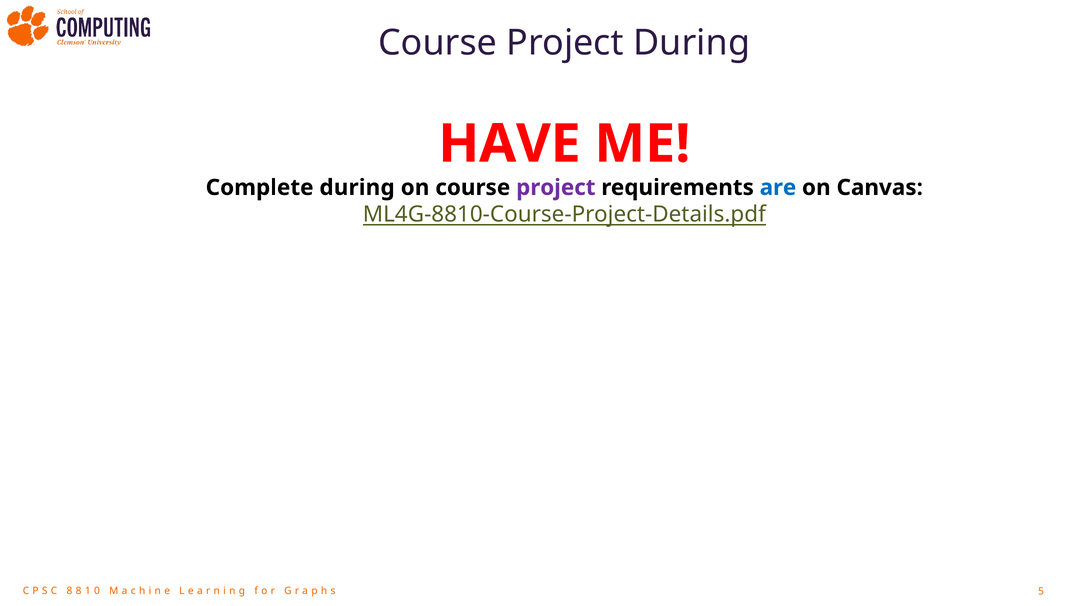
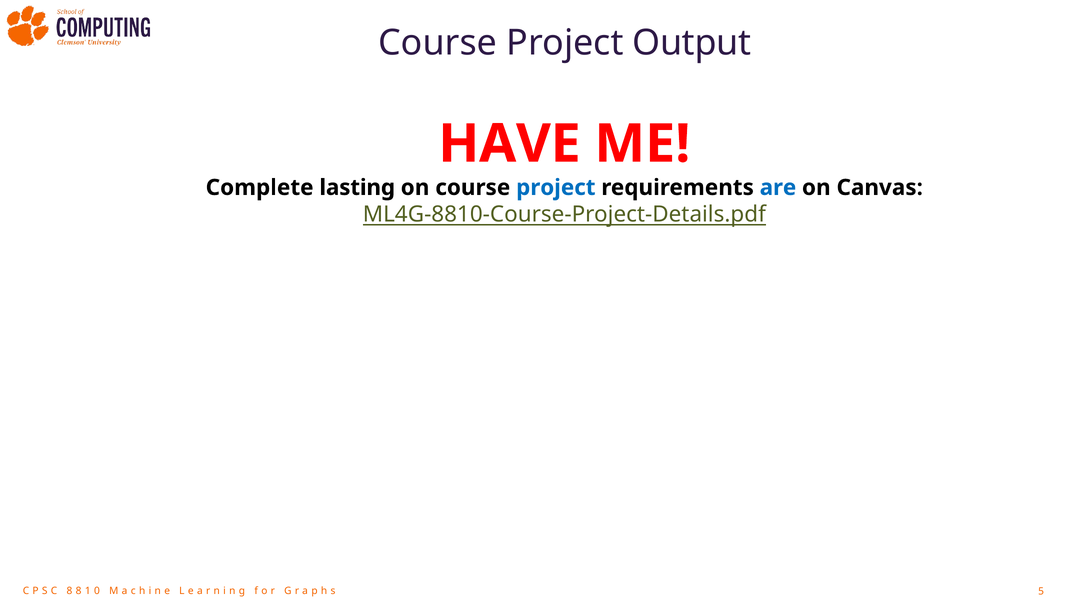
Project During: During -> Output (692, 43)
Complete during: during -> lasting (357, 187)
project colour: purple -> blue (556, 187)
